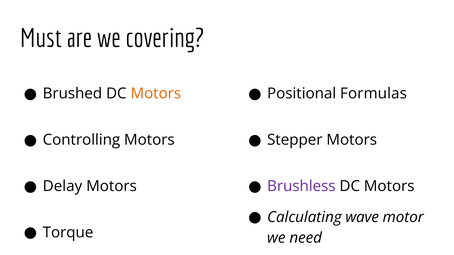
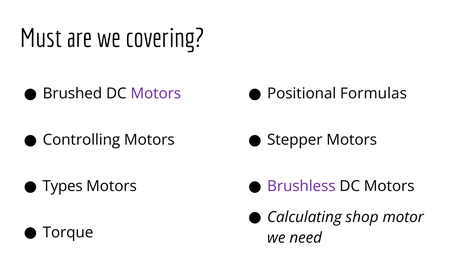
Motors colour: orange -> purple (156, 94)
Delay: Delay -> Types (63, 186)
wave: wave -> shop (362, 217)
